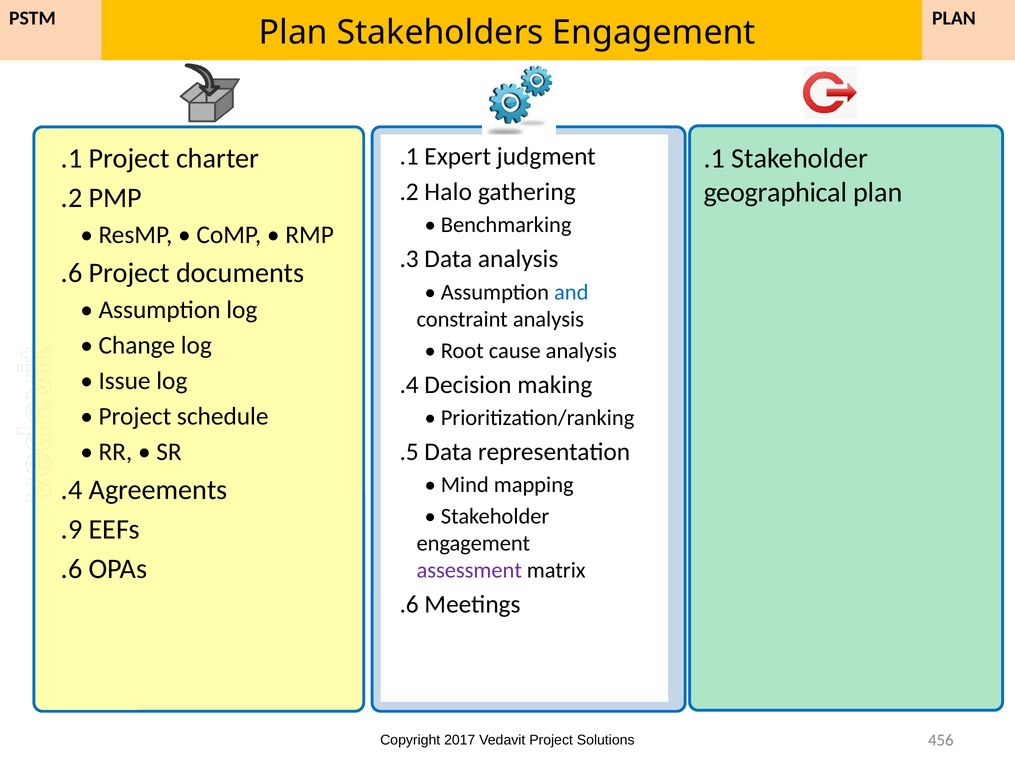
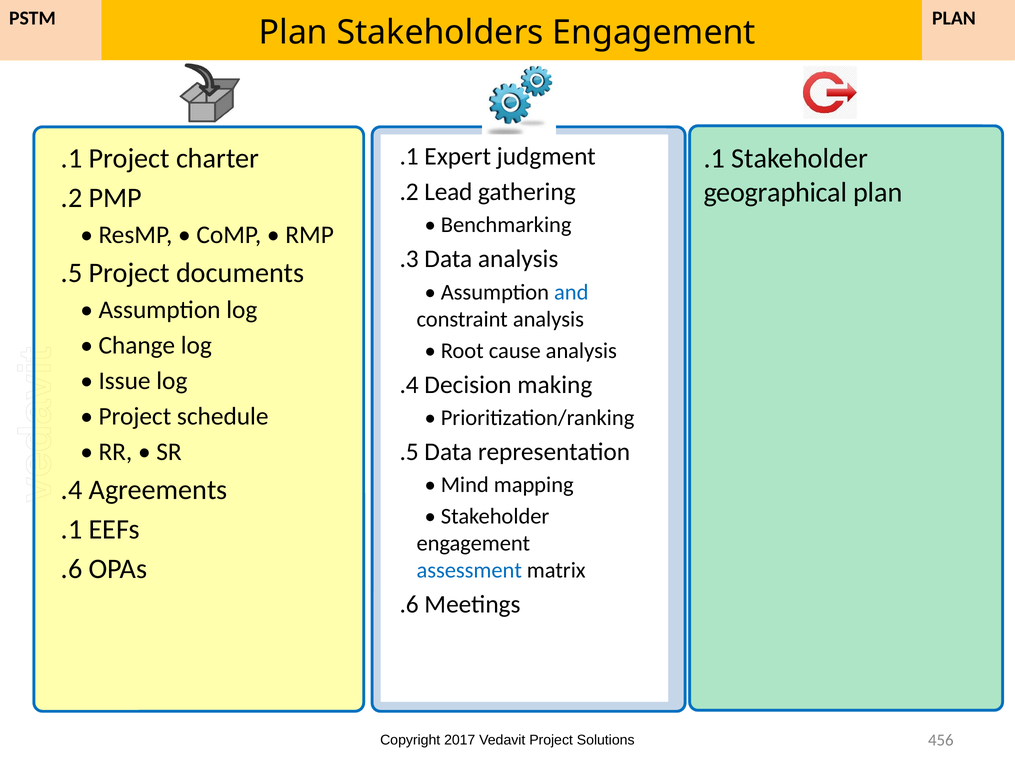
Halo: Halo -> Lead (448, 192)
.6: .6 -> .5 (72, 273)
.9: .9 -> .1 (72, 530)
assessment colour: purple -> blue (469, 571)
